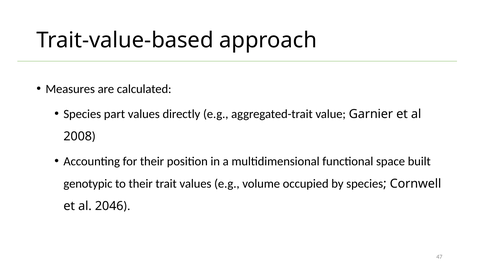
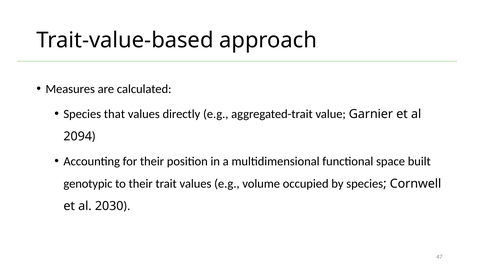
part: part -> that (114, 114)
2008: 2008 -> 2094 (78, 137)
2046: 2046 -> 2030 (109, 206)
